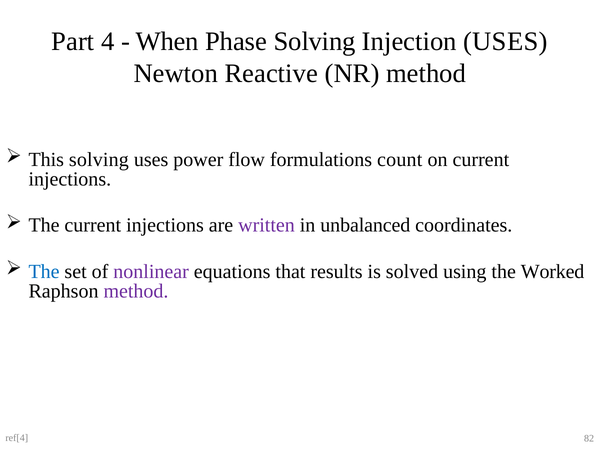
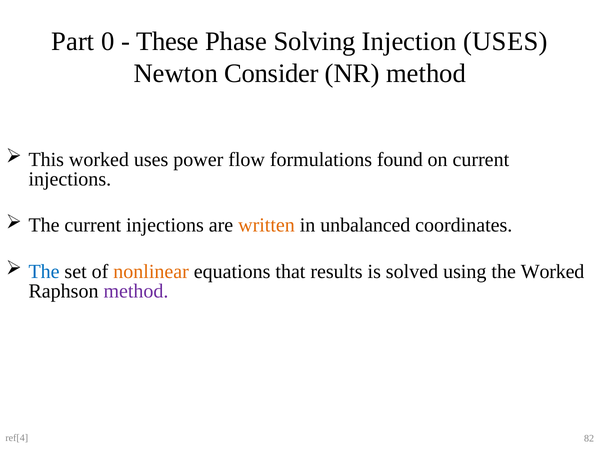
4: 4 -> 0 (108, 41)
When: When -> These (167, 41)
Reactive: Reactive -> Consider (271, 73)
This solving: solving -> worked (99, 160)
count: count -> found (400, 160)
written colour: purple -> orange (267, 225)
nonlinear colour: purple -> orange (151, 272)
